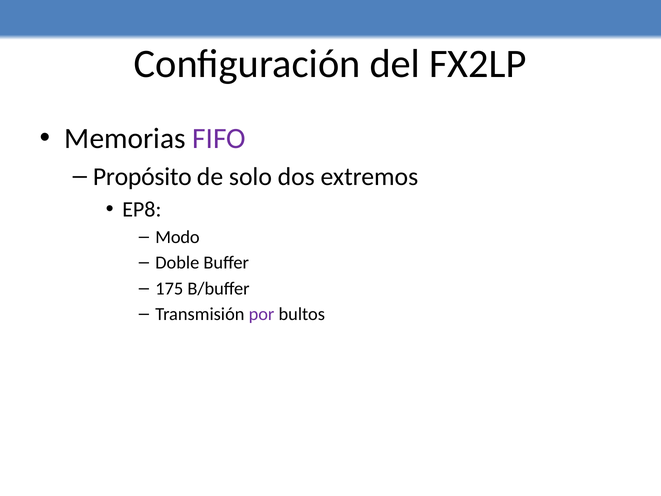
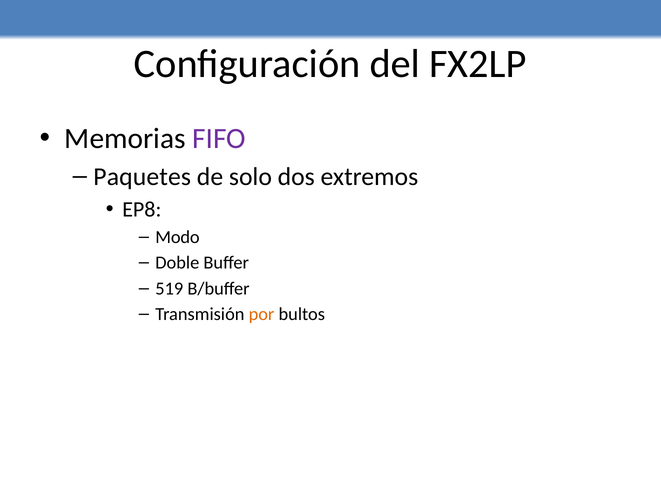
Propósito: Propósito -> Paquetes (142, 177)
175: 175 -> 519 (169, 289)
por colour: purple -> orange (262, 314)
